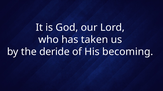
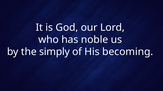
taken: taken -> noble (95, 40)
deride: deride -> simply (54, 52)
